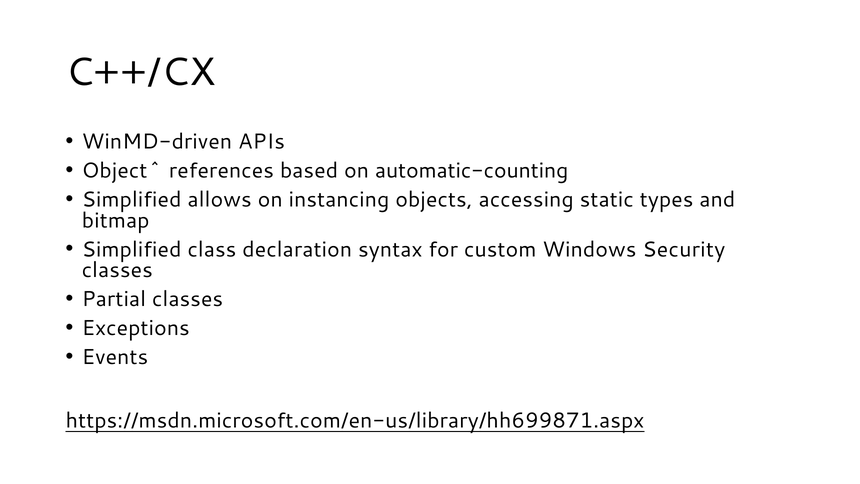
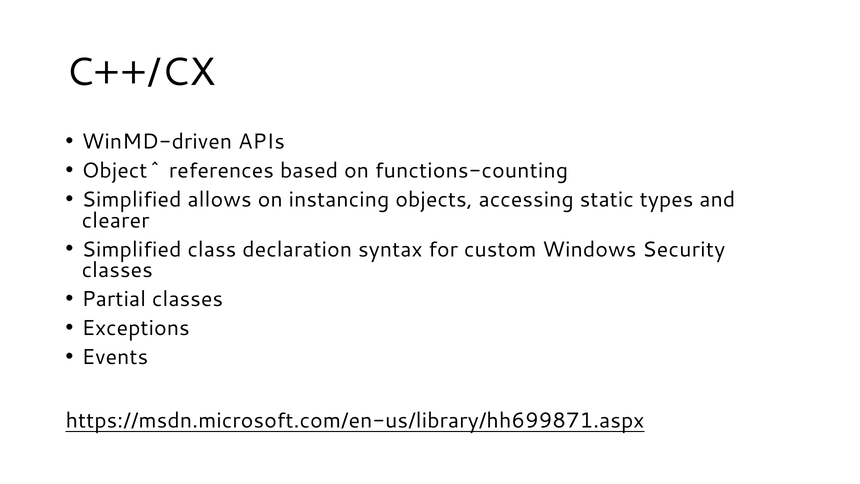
automatic-counting: automatic-counting -> functions-counting (472, 171)
bitmap: bitmap -> clearer (116, 220)
